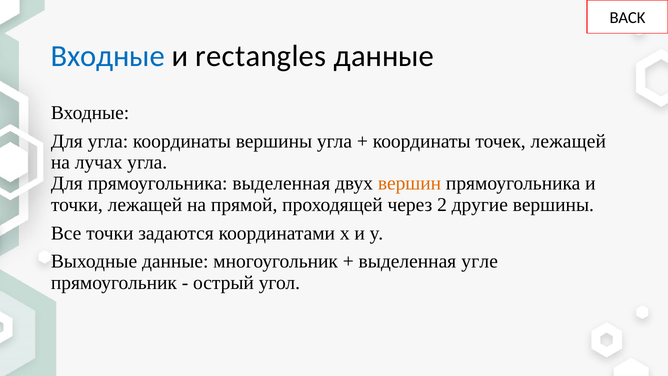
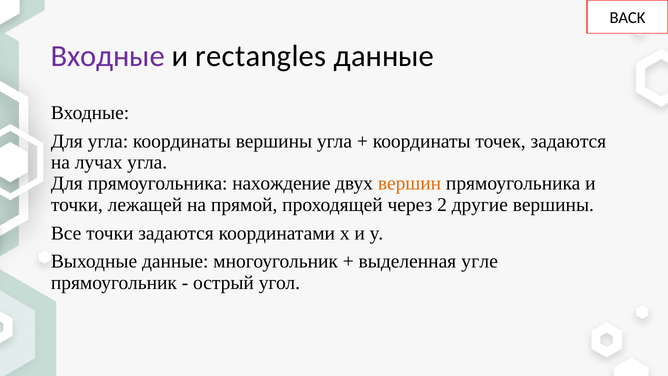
Входные colour: blue -> purple (108, 56)
точек лежащей: лежащей -> задаются (568, 141)
прямоугольника выделенная: выделенная -> нахождение (281, 183)
